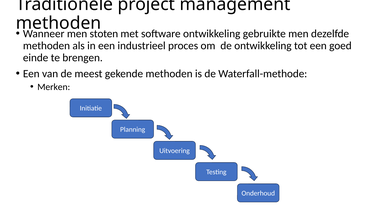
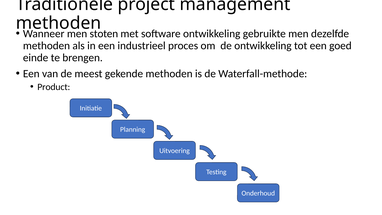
Merken: Merken -> Product (54, 87)
